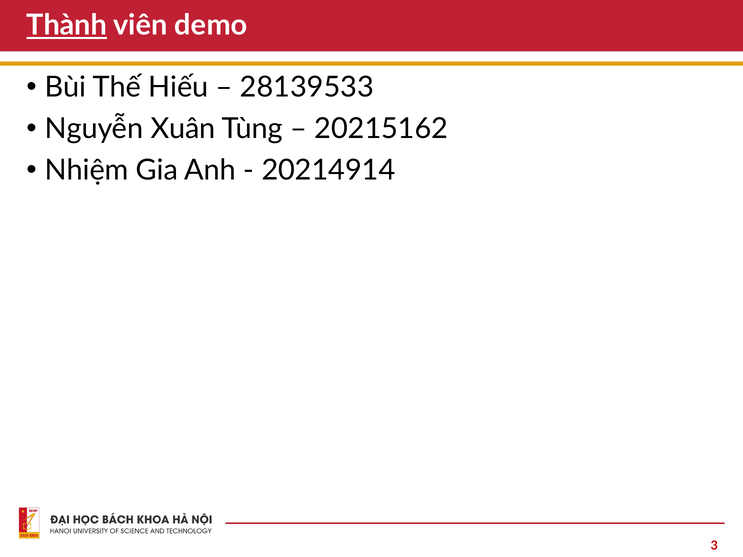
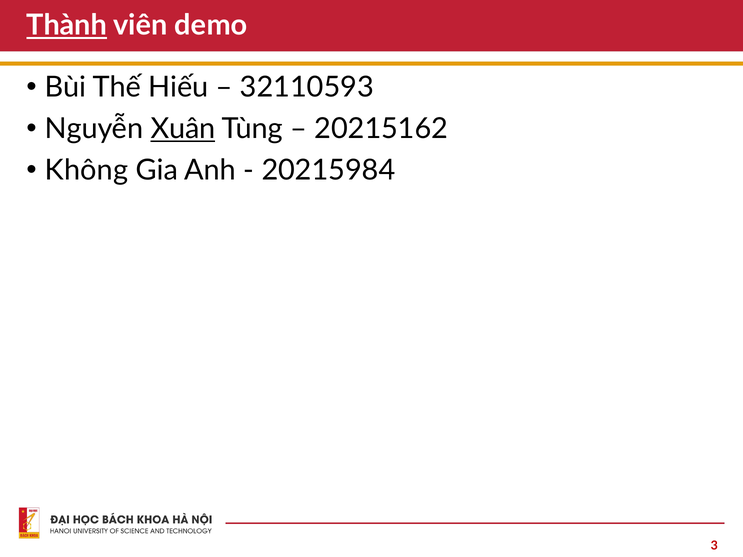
28139533: 28139533 -> 32110593 (307, 87)
Xuân underline: none -> present (183, 129)
Nhiệm: Nhiệm -> Không (87, 171)
20214914: 20214914 -> 20215984 (328, 171)
